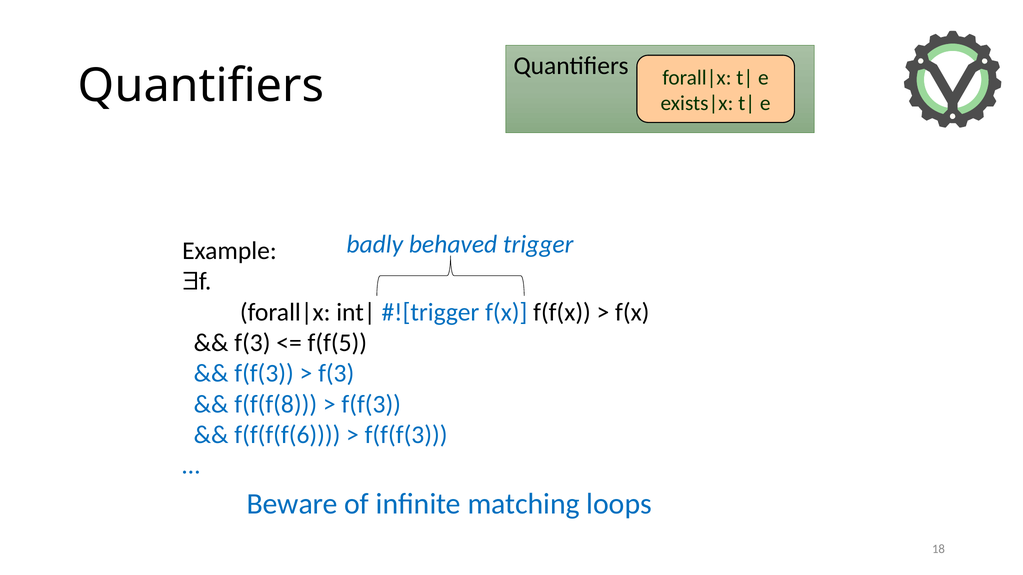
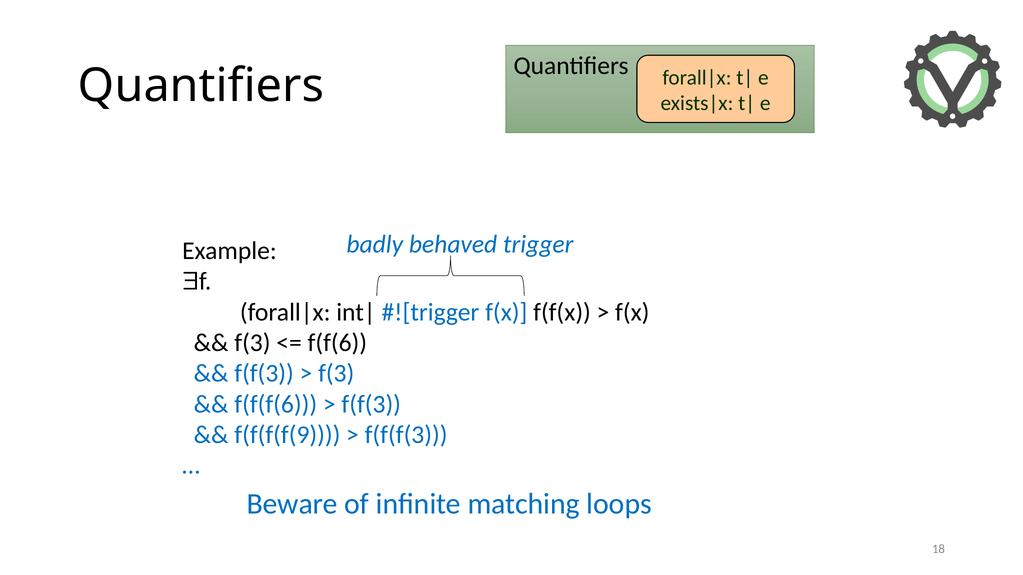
f(f(5: f(f(5 -> f(f(6 (337, 343)
f(f(f(8: f(f(f(8 -> f(f(f(6 (276, 405)
f(f(f(f(6: f(f(f(f(6 -> f(f(f(f(9 (287, 435)
